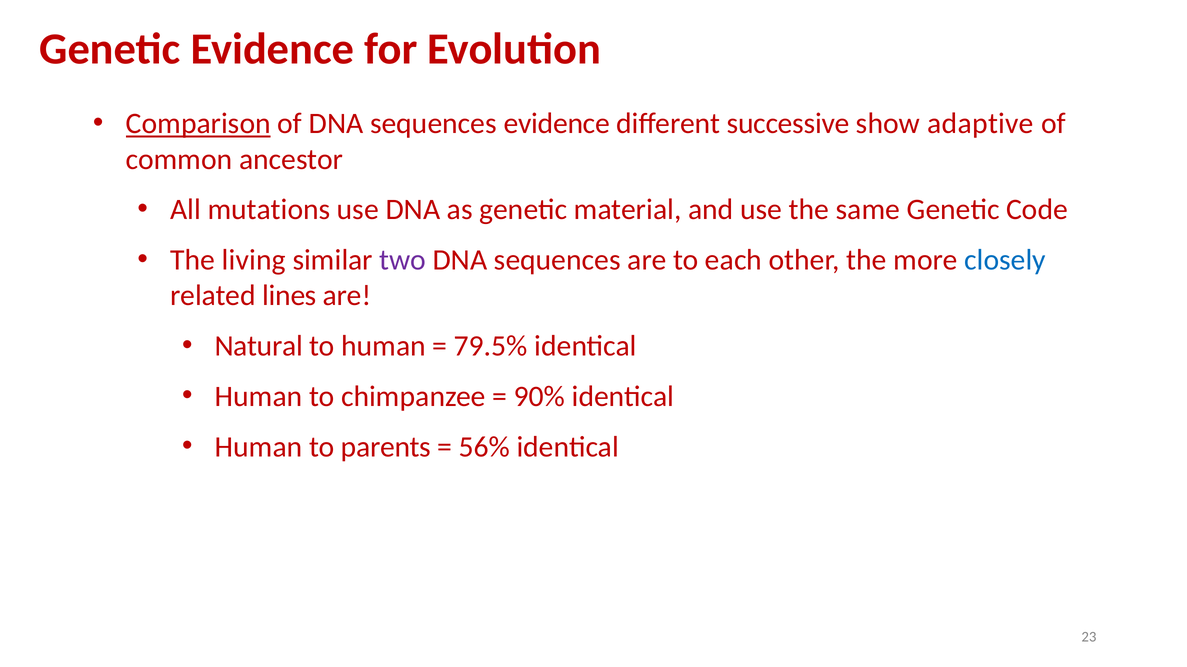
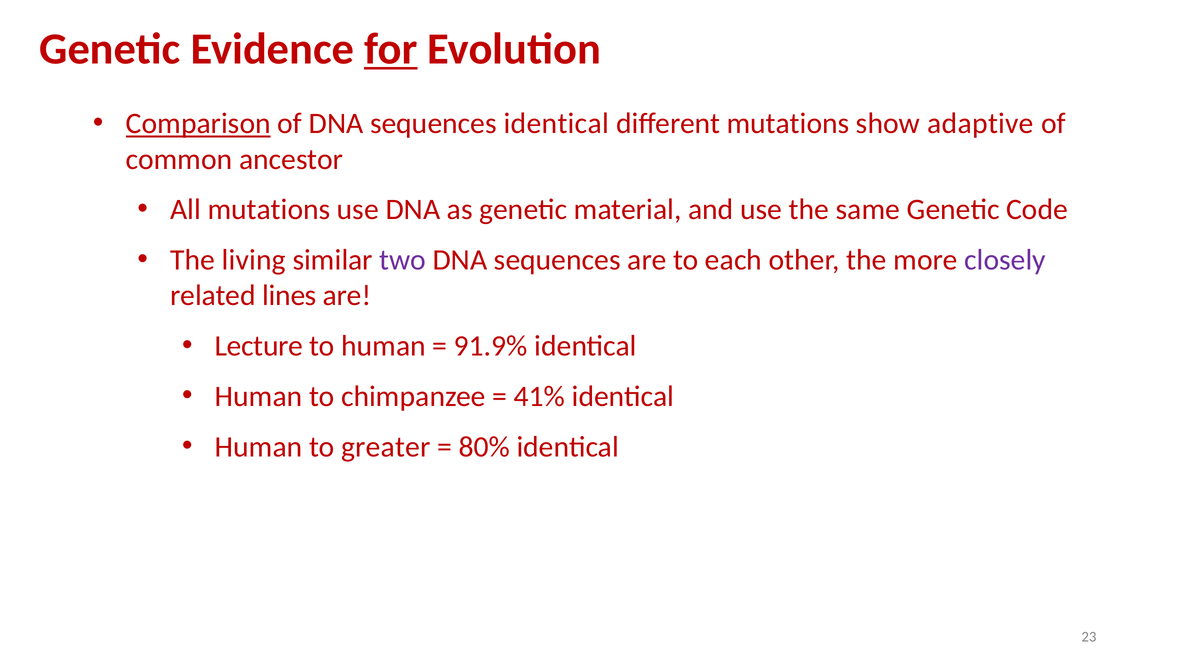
for underline: none -> present (391, 49)
sequences evidence: evidence -> identical (556, 124)
different successive: successive -> mutations (788, 124)
closely colour: blue -> purple (1005, 260)
Natural: Natural -> Lecture (259, 346)
79.5%: 79.5% -> 91.9% (491, 346)
90%: 90% -> 41% (540, 397)
parents: parents -> greater (386, 447)
56%: 56% -> 80% (484, 447)
